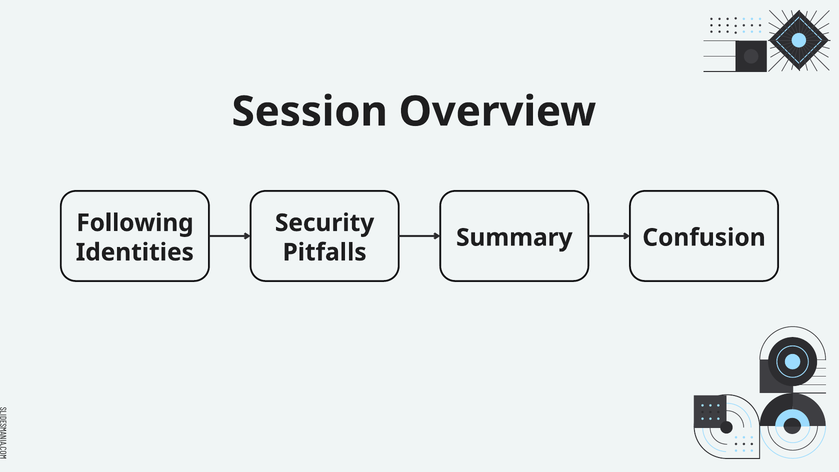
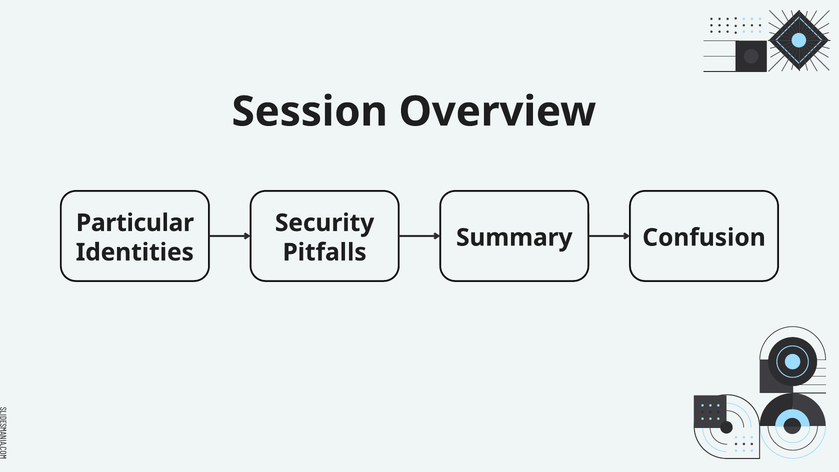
Following: Following -> Particular (135, 223)
